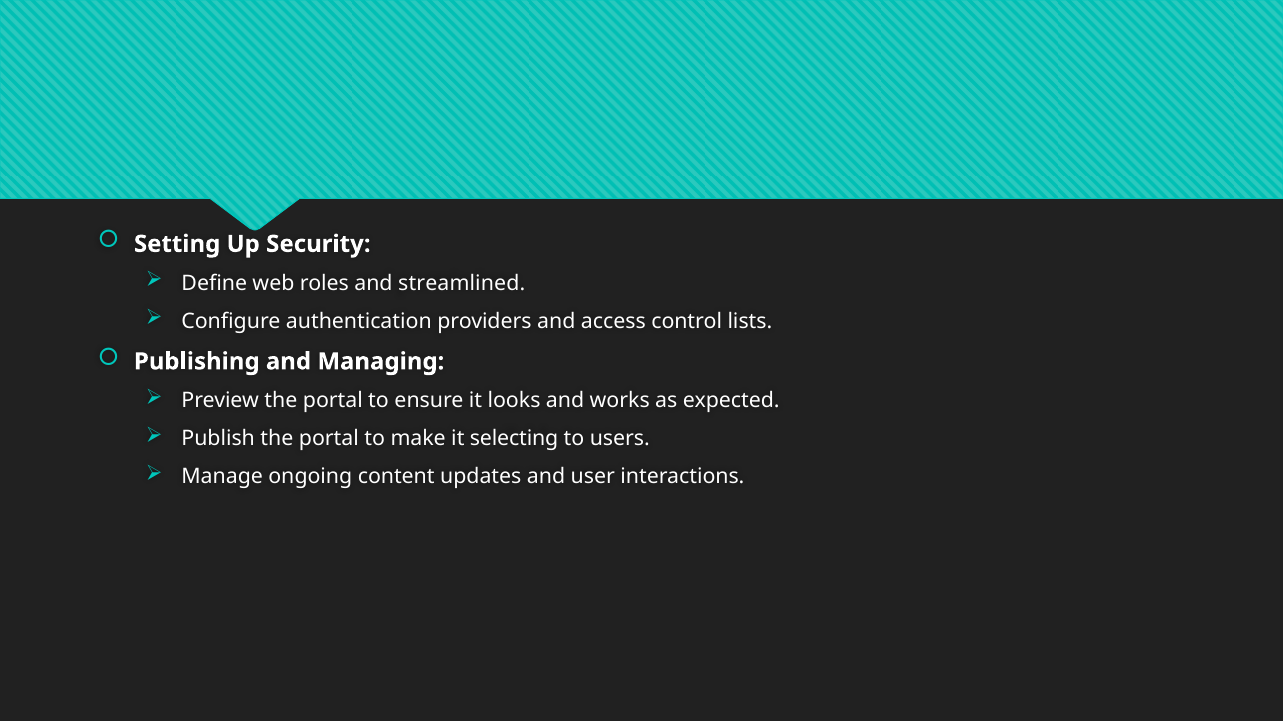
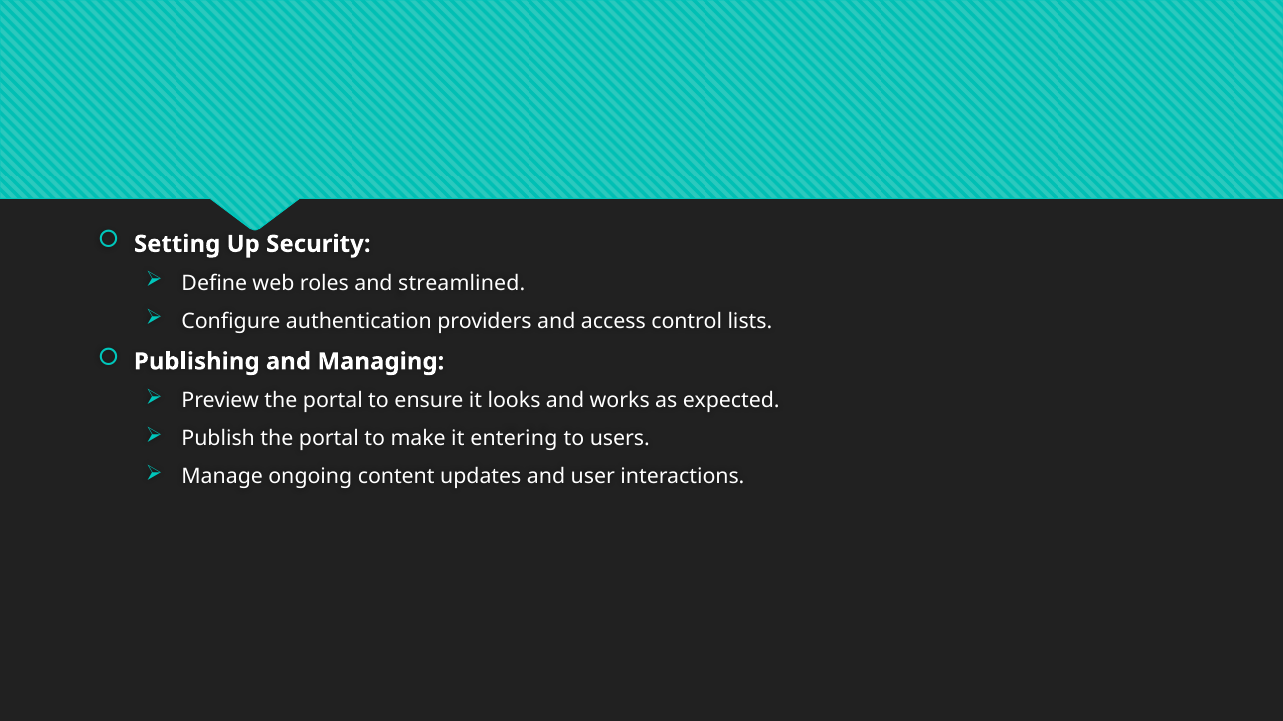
selecting: selecting -> entering (514, 439)
